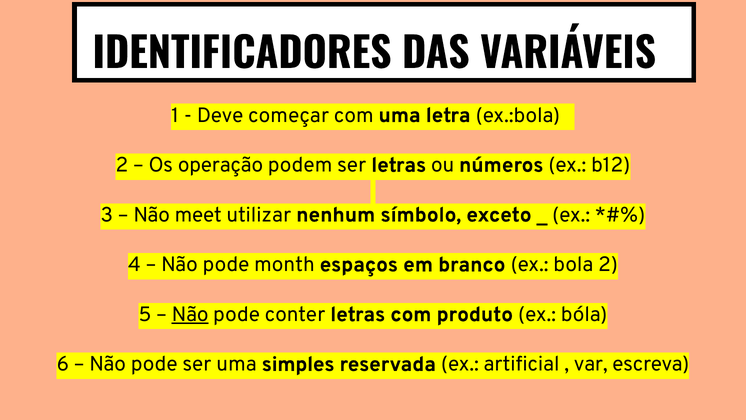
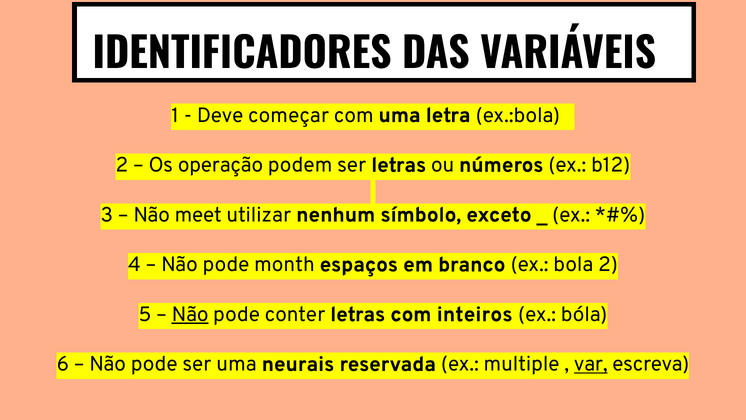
produto: produto -> inteiros (475, 314)
simples: simples -> neurais (298, 364)
artificial: artificial -> multiple (522, 364)
var underline: none -> present (591, 364)
